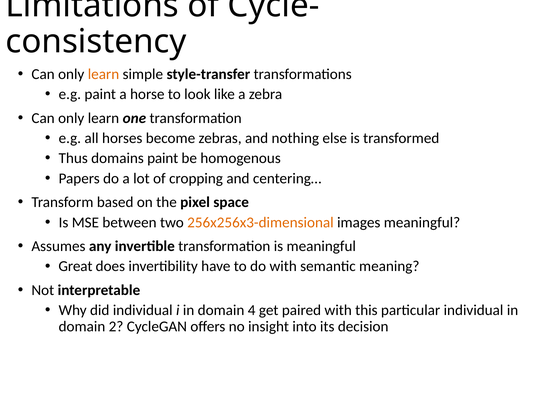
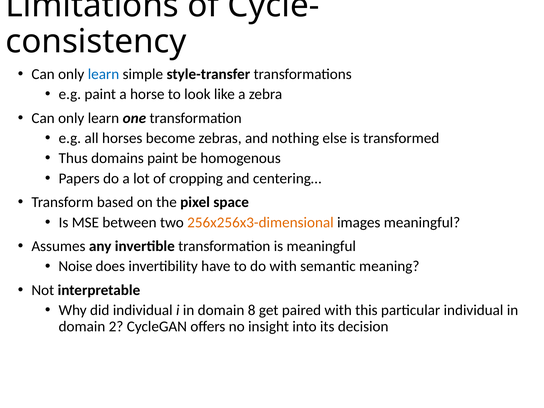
learn colour: orange -> blue (103, 74)
Great: Great -> Noise (75, 266)
4: 4 -> 8 (252, 310)
